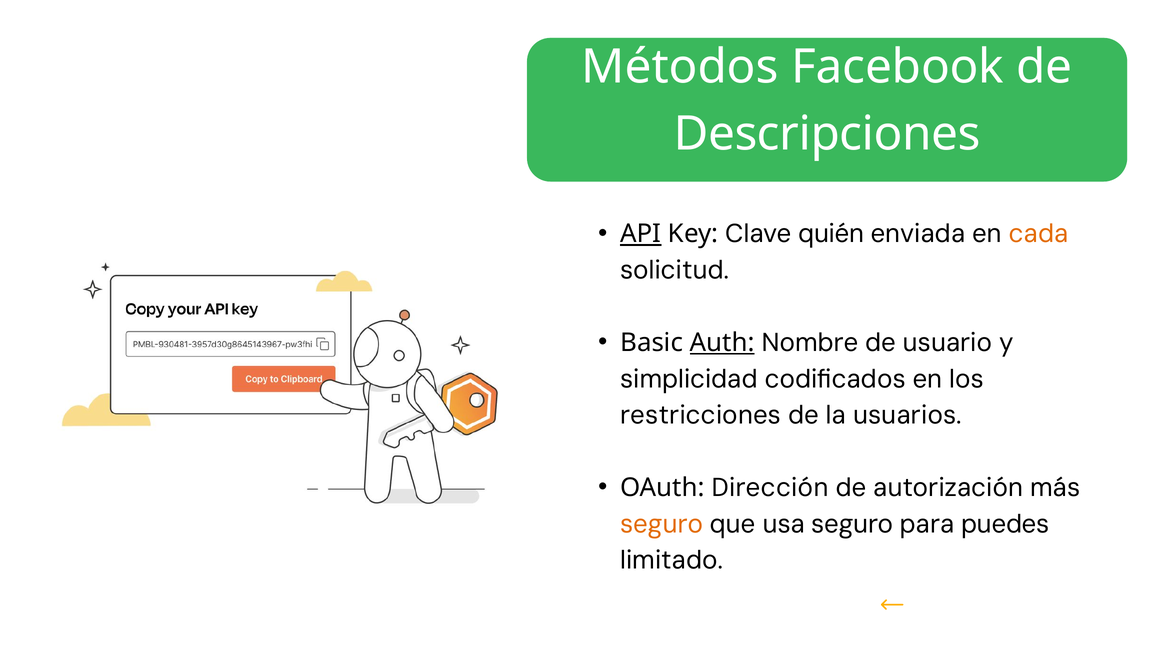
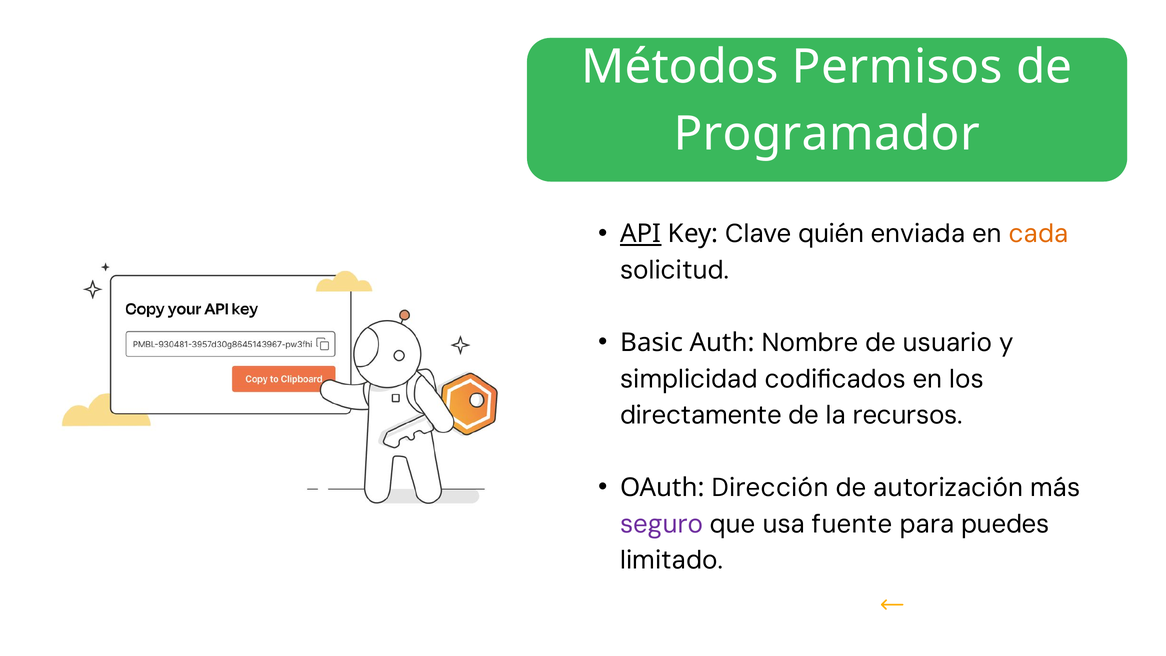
Facebook: Facebook -> Permisos (897, 67)
Descripciones: Descripciones -> Programador (827, 134)
Auth underline: present -> none (722, 343)
restricciones: restricciones -> directamente (701, 415)
usuarios: usuarios -> recursos (908, 415)
seguro colour: orange -> purple (662, 524)
usa seguro: seguro -> fuente (852, 524)
